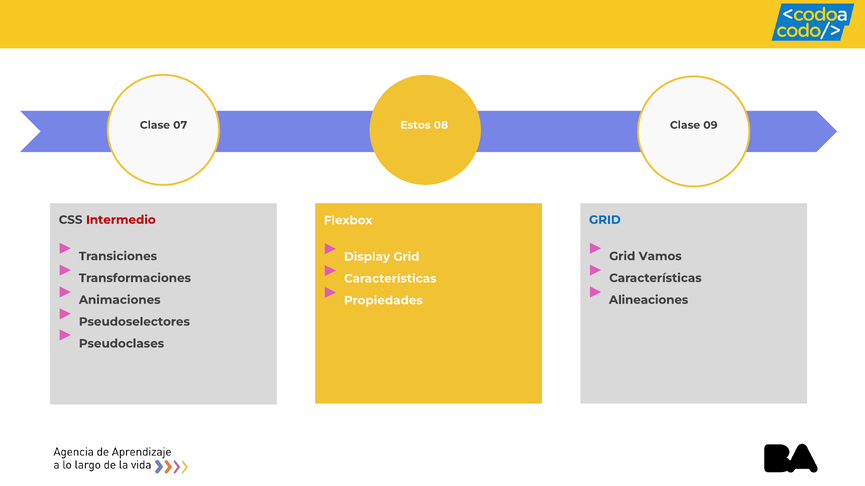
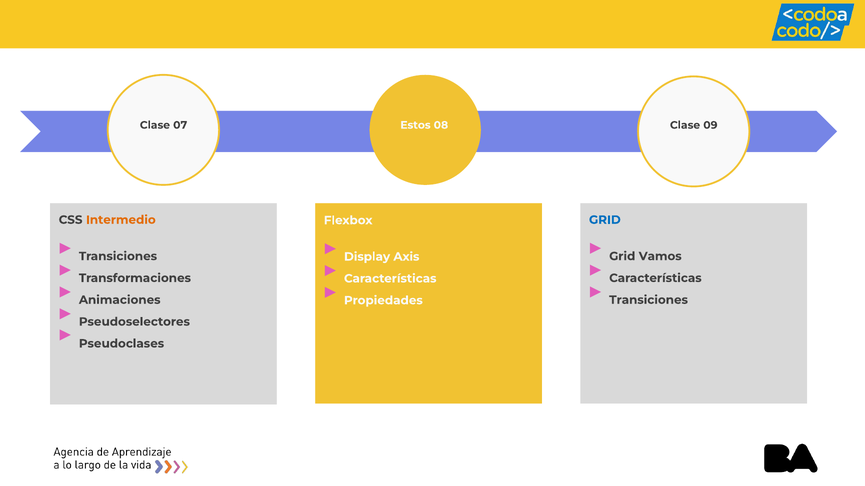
Intermedio colour: red -> orange (121, 220)
Display Grid: Grid -> Axis (406, 257)
Alineaciones: Alineaciones -> Transiciones (649, 300)
